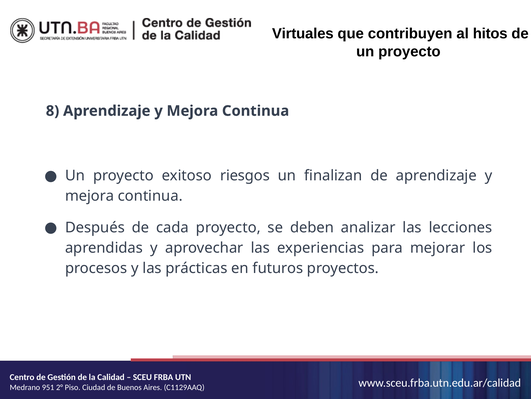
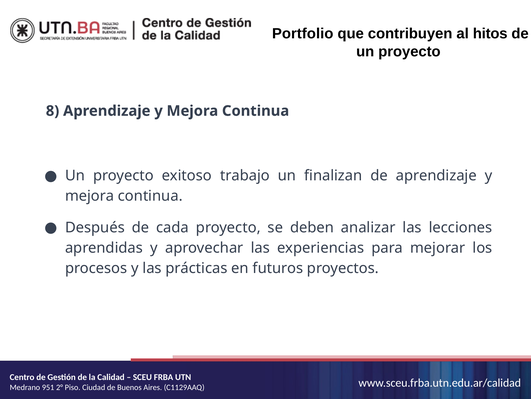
Virtuales: Virtuales -> Portfolio (303, 34)
riesgos: riesgos -> trabajo (245, 175)
